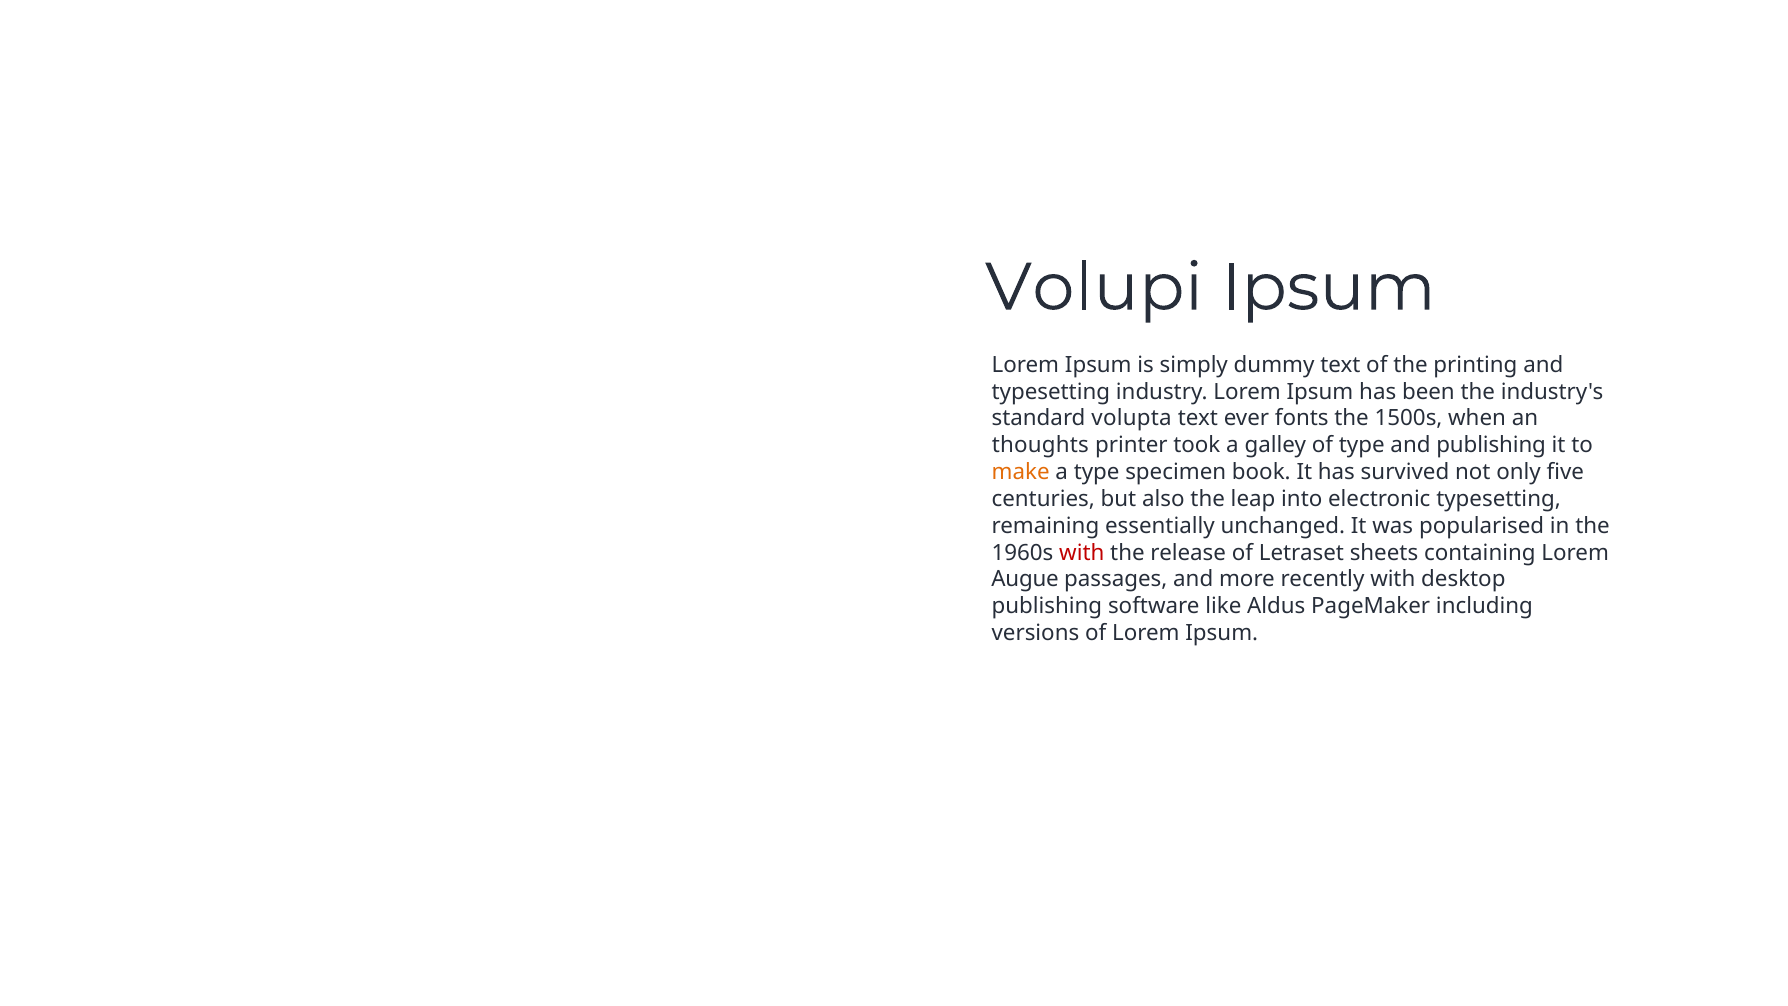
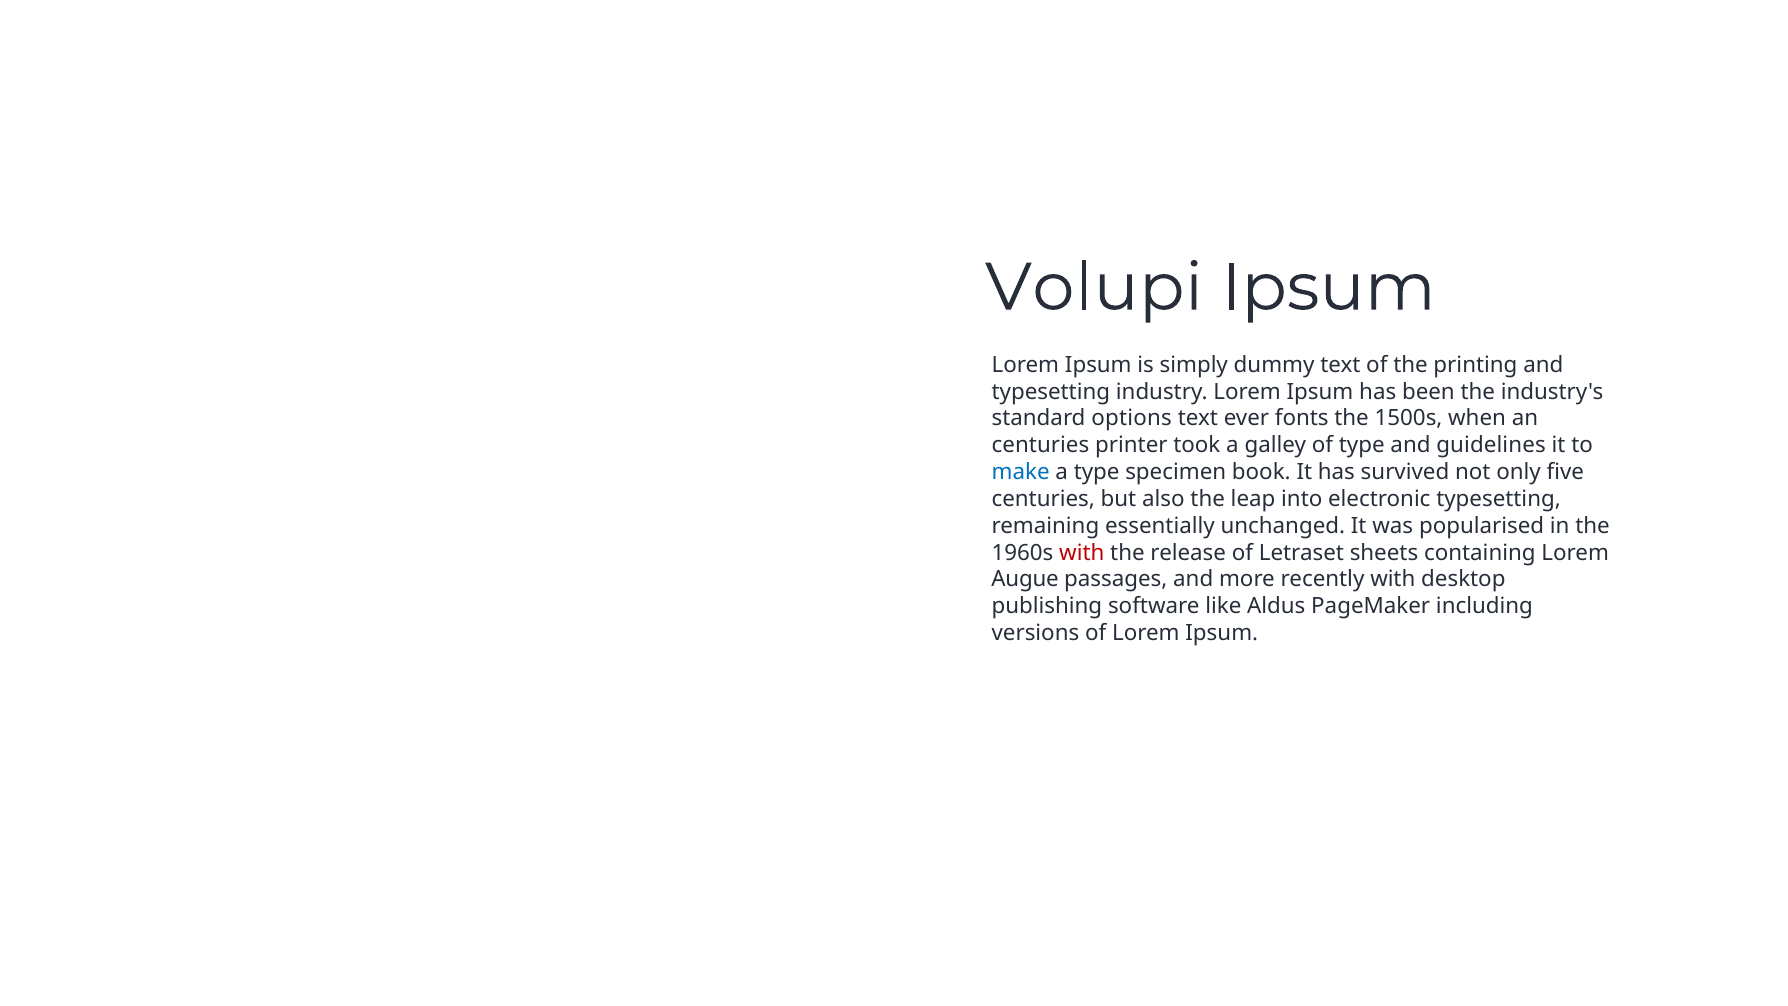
volupta: volupta -> options (1132, 418)
thoughts: thoughts -> centuries (1040, 445)
and publishing: publishing -> guidelines (1491, 445)
make colour: orange -> blue (1021, 472)
